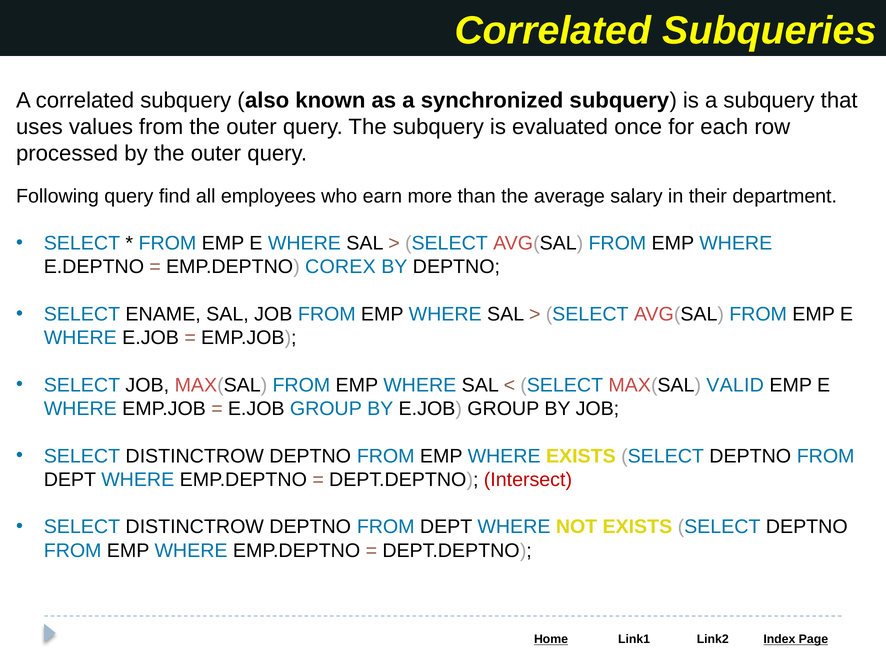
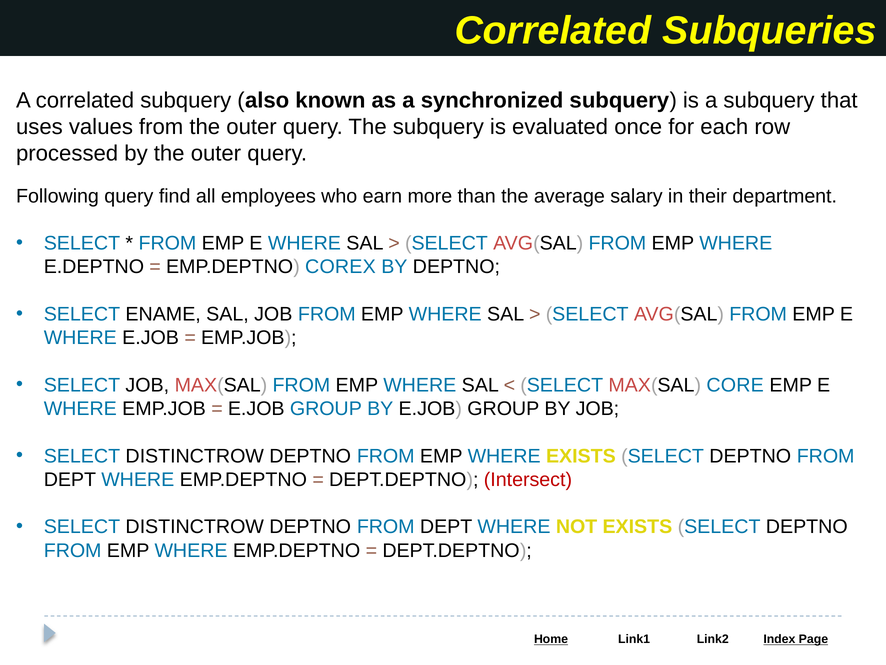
VALID: VALID -> CORE (735, 385)
